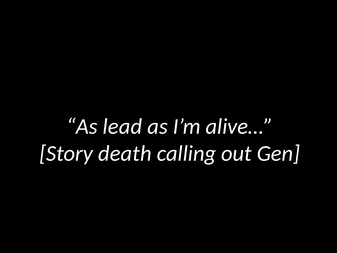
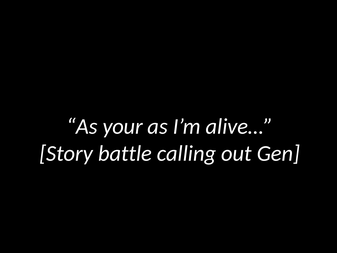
lead: lead -> your (123, 126)
death: death -> battle (125, 153)
